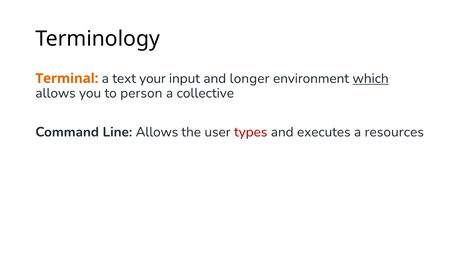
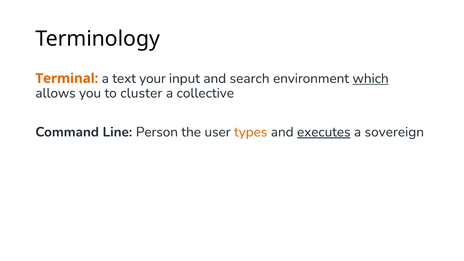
longer: longer -> search (250, 78)
person: person -> cluster (141, 93)
Line Allows: Allows -> Person (157, 132)
types colour: red -> orange (251, 132)
executes underline: none -> present (324, 132)
resources: resources -> sovereign (394, 132)
